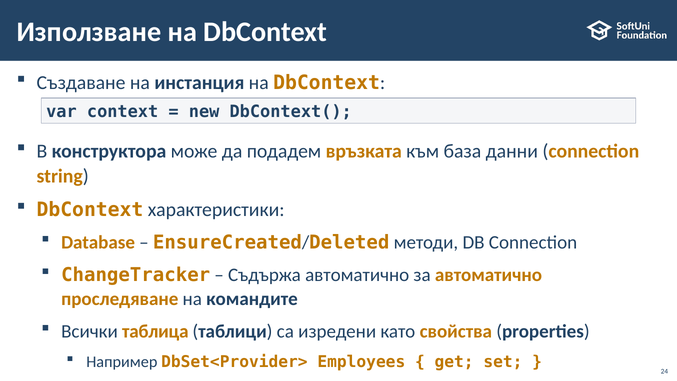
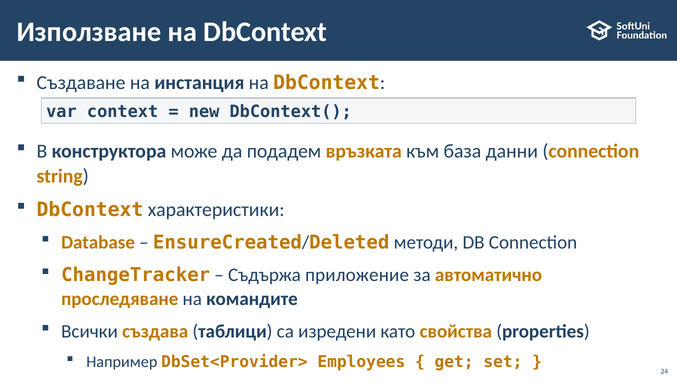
Съдържа автоматично: автоматично -> приложение (357, 275)
таблица: таблица -> създава (155, 331)
